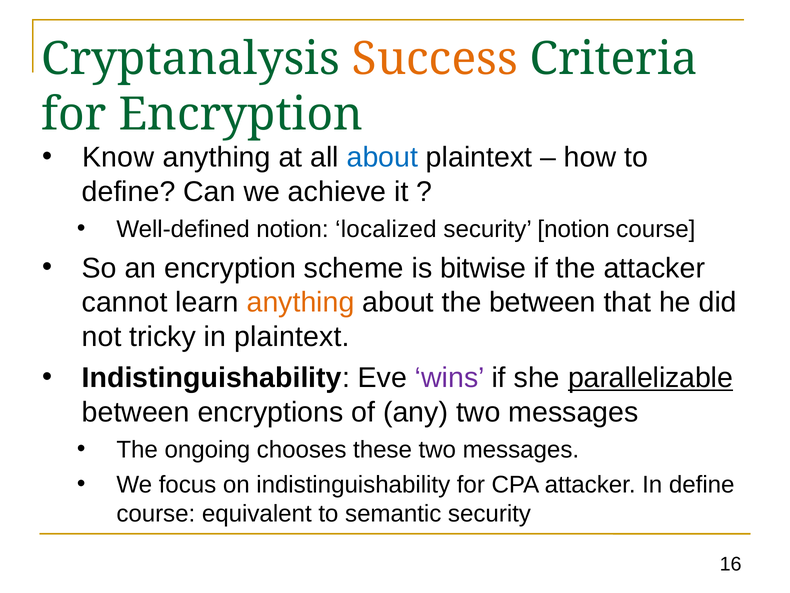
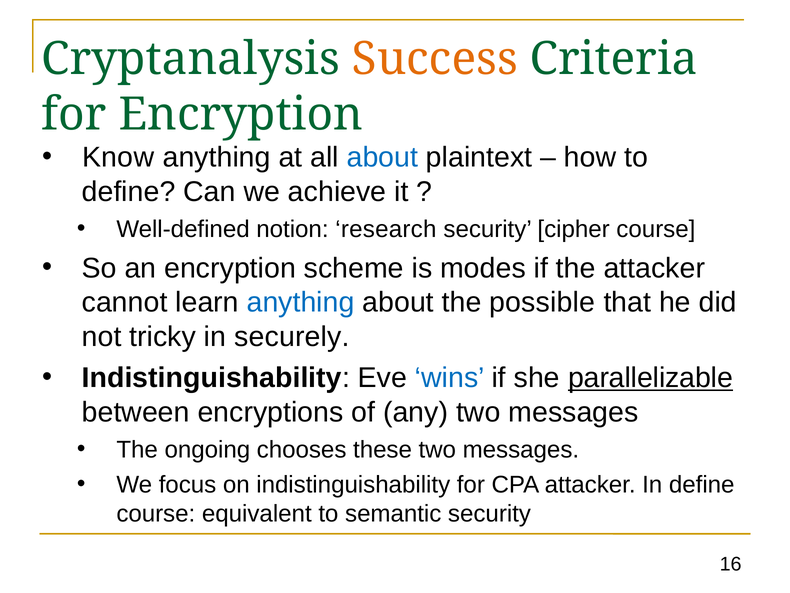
localized: localized -> research (386, 229)
security notion: notion -> cipher (574, 229)
bitwise: bitwise -> modes (483, 268)
anything colour: orange -> blue (301, 302)
the between: between -> possible (542, 302)
in plaintext: plaintext -> securely (292, 336)
wins colour: purple -> blue (450, 378)
